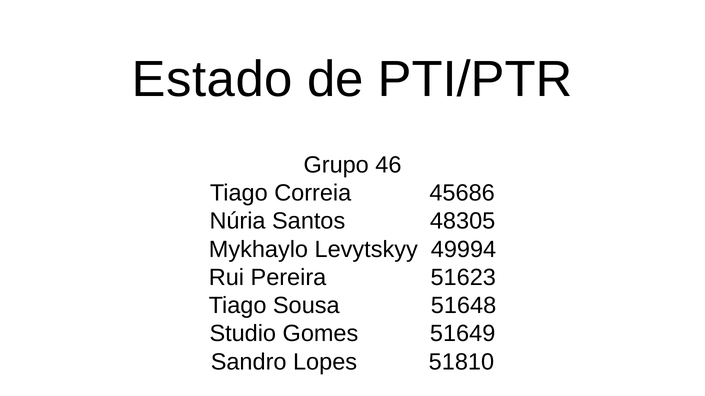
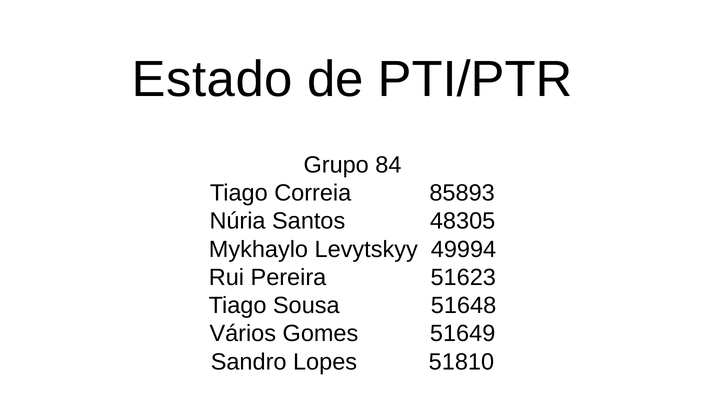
46: 46 -> 84 (388, 165)
45686: 45686 -> 85893 (462, 193)
Studio: Studio -> Vários (243, 334)
